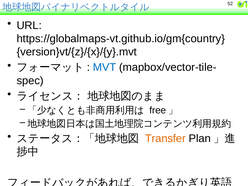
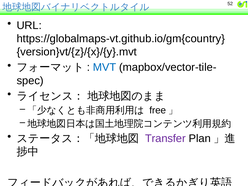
Transfer colour: orange -> purple (165, 138)
